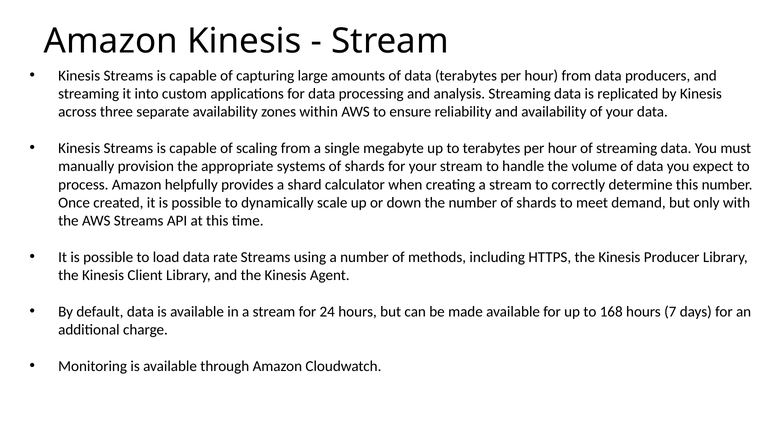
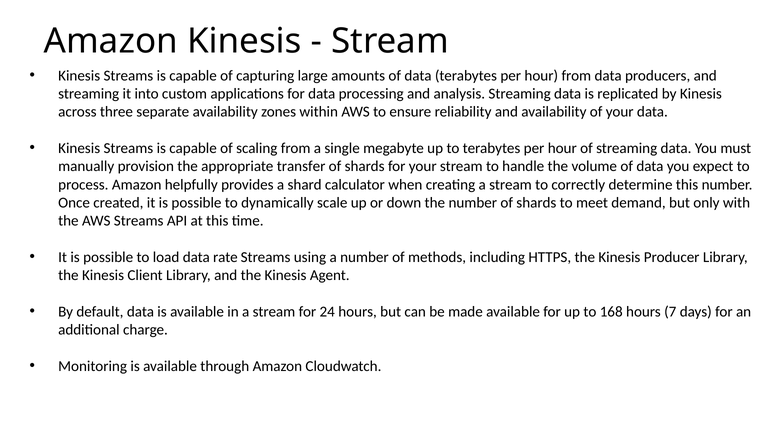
systems: systems -> transfer (301, 166)
